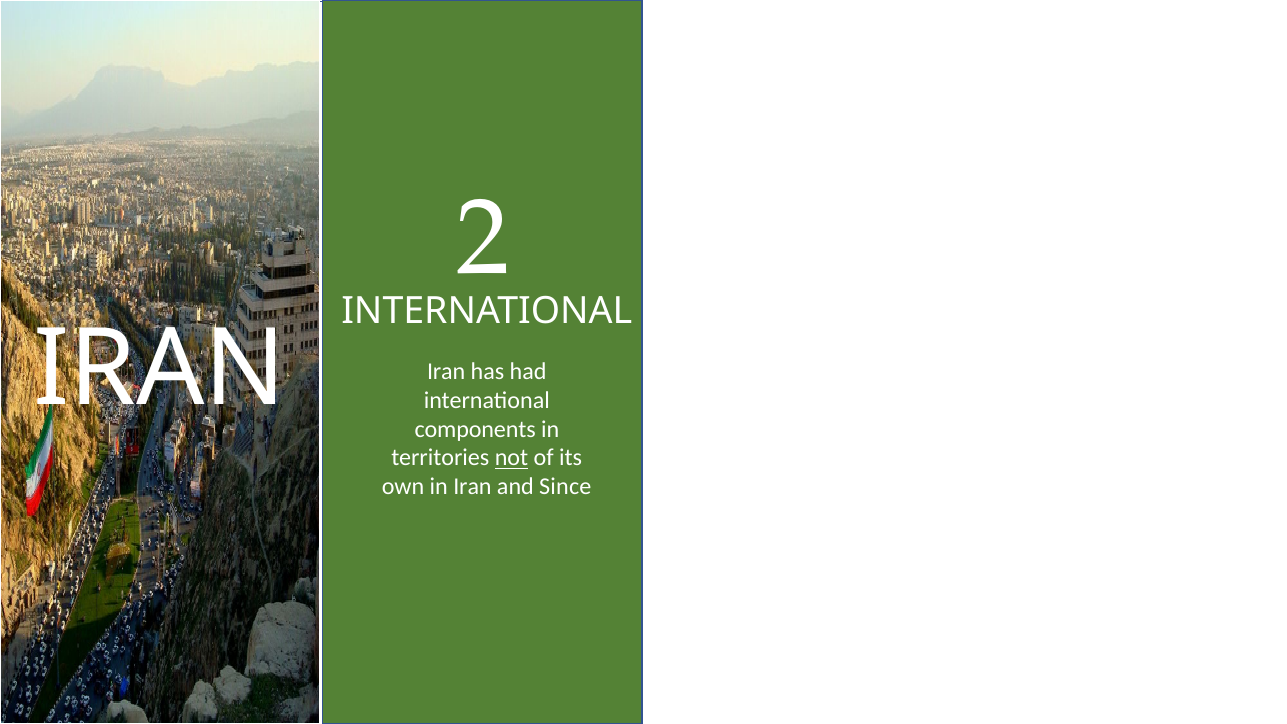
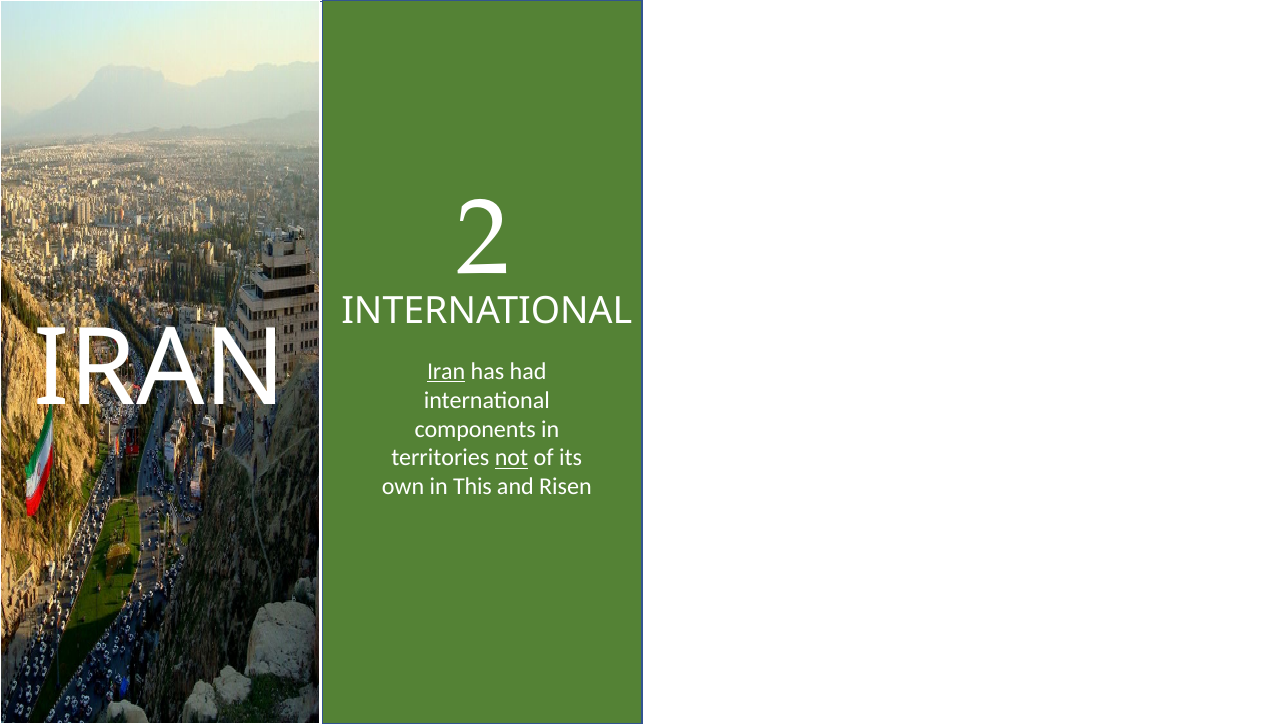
Iran underline: none -> present (446, 371)
in Iran: Iran -> This (473, 487)
Since: Since -> Risen (565, 487)
